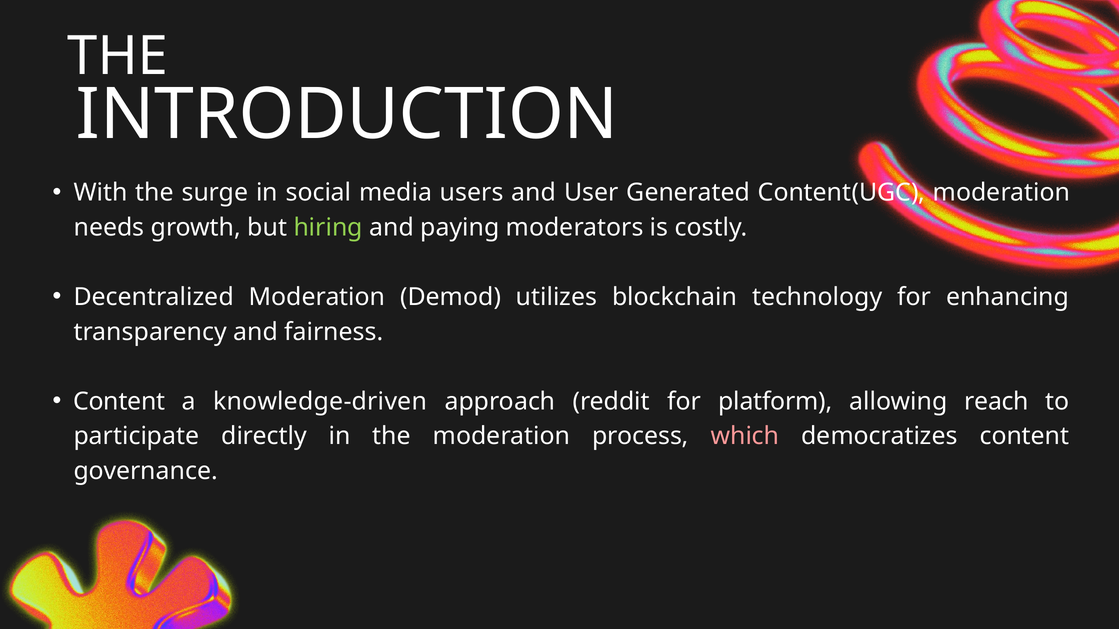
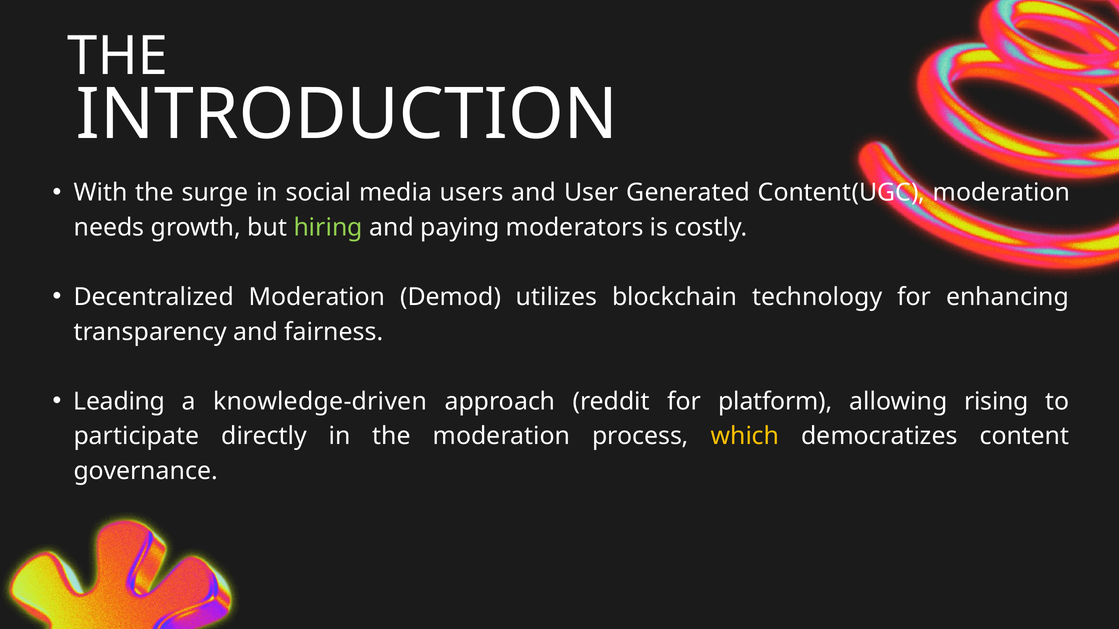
Content: Content -> Leading (119, 402)
reach: reach -> rising (997, 402)
which colour: pink -> yellow (745, 436)
